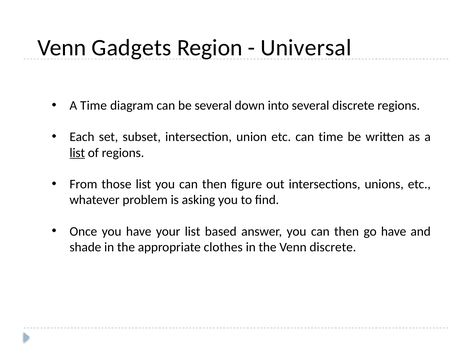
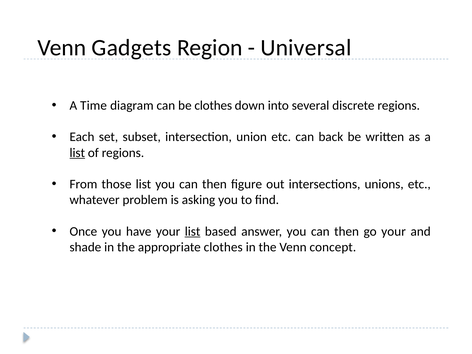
be several: several -> clothes (213, 105)
can time: time -> back (331, 137)
list underline: none -> present (193, 231)
go have: have -> your (394, 231)
Venn discrete: discrete -> concept (333, 247)
